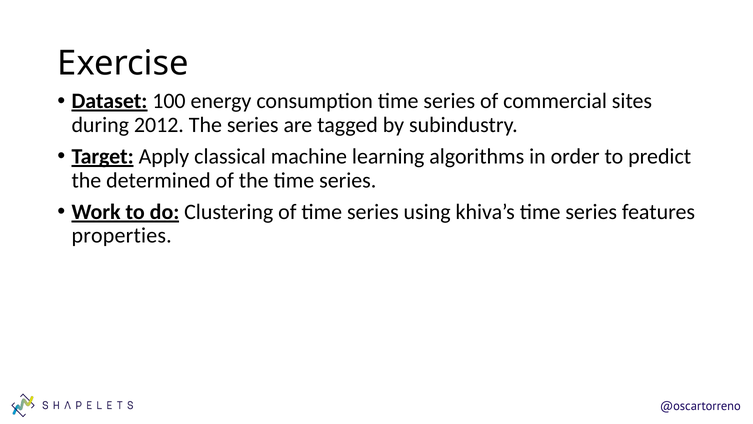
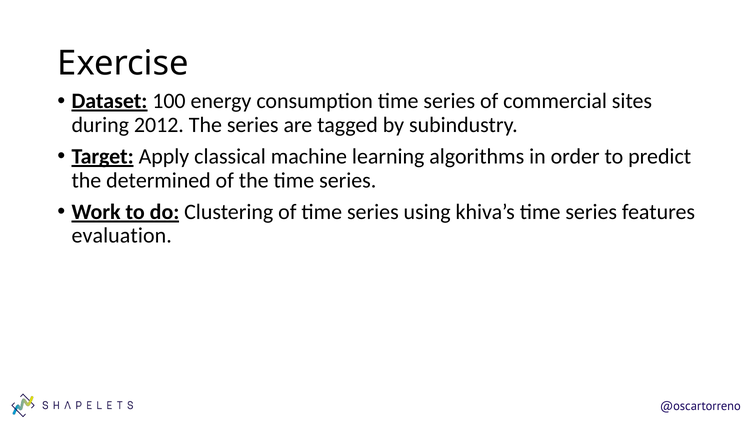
properties: properties -> evaluation (122, 235)
